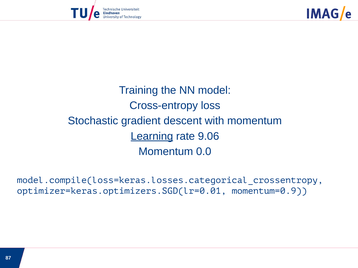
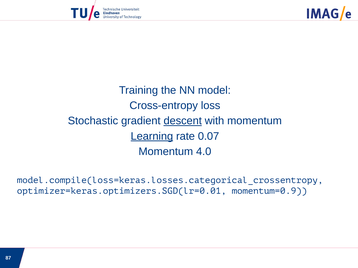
descent underline: none -> present (183, 121)
9.06: 9.06 -> 0.07 (209, 136)
0.0: 0.0 -> 4.0 (204, 152)
